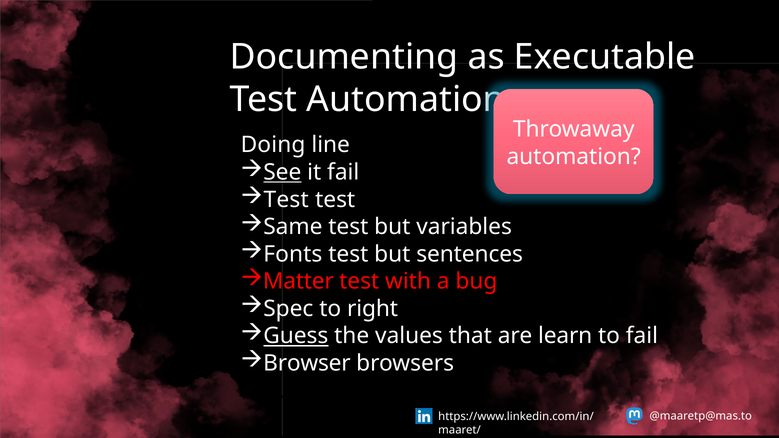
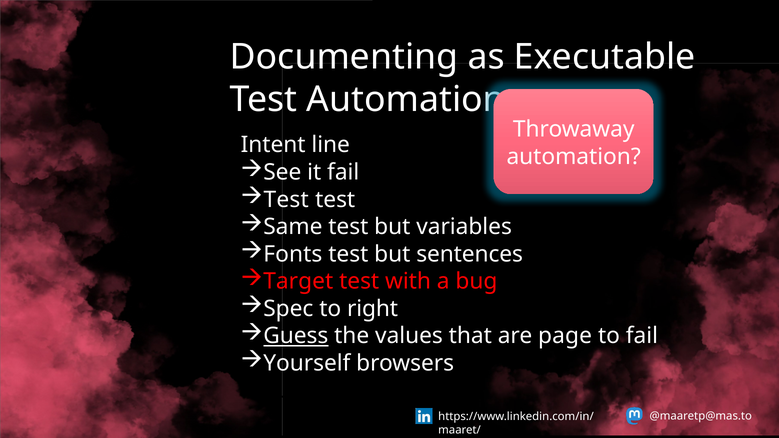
Doing: Doing -> Intent (273, 145)
See underline: present -> none (282, 172)
Matter: Matter -> Target (298, 281)
learn: learn -> page (565, 336)
Browser: Browser -> Yourself (307, 363)
